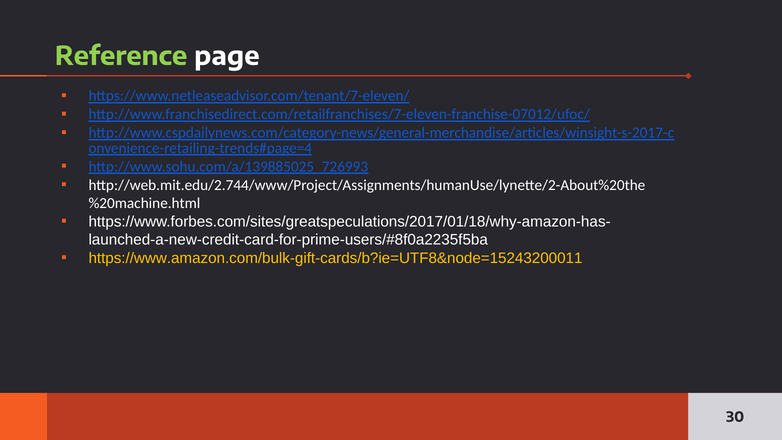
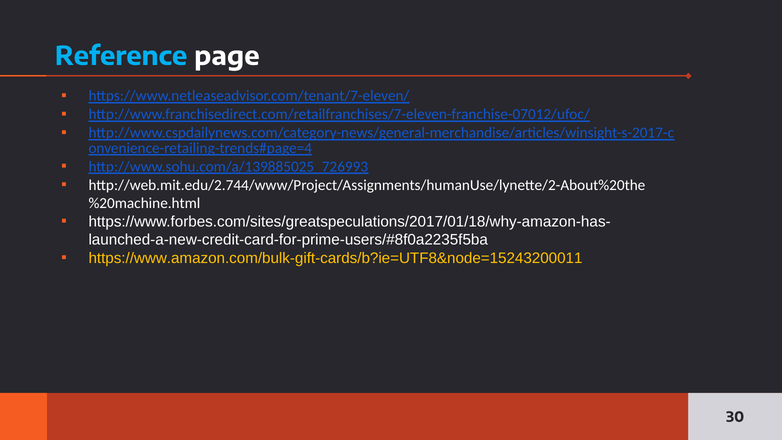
Reference colour: light green -> light blue (121, 56)
